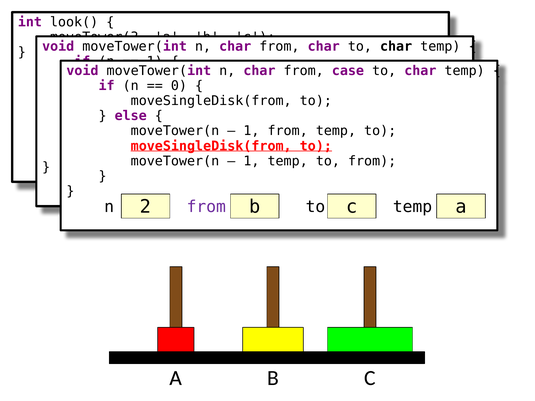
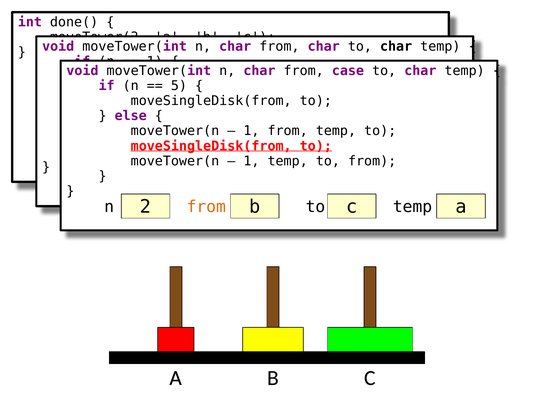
look(: look( -> done( (74, 22)
0: 0 -> 5 (179, 86)
from colour: purple -> orange (206, 207)
